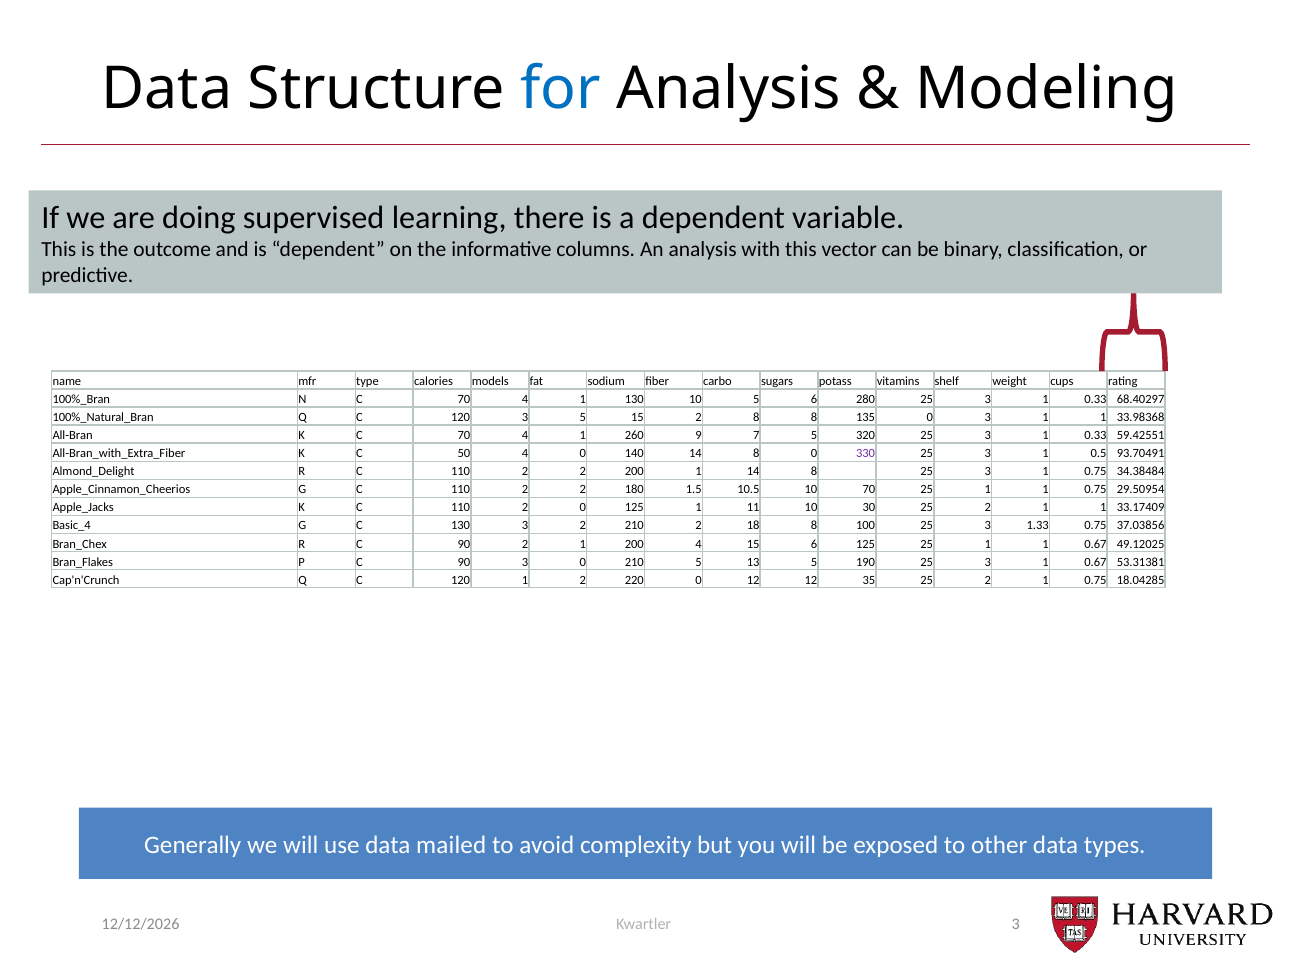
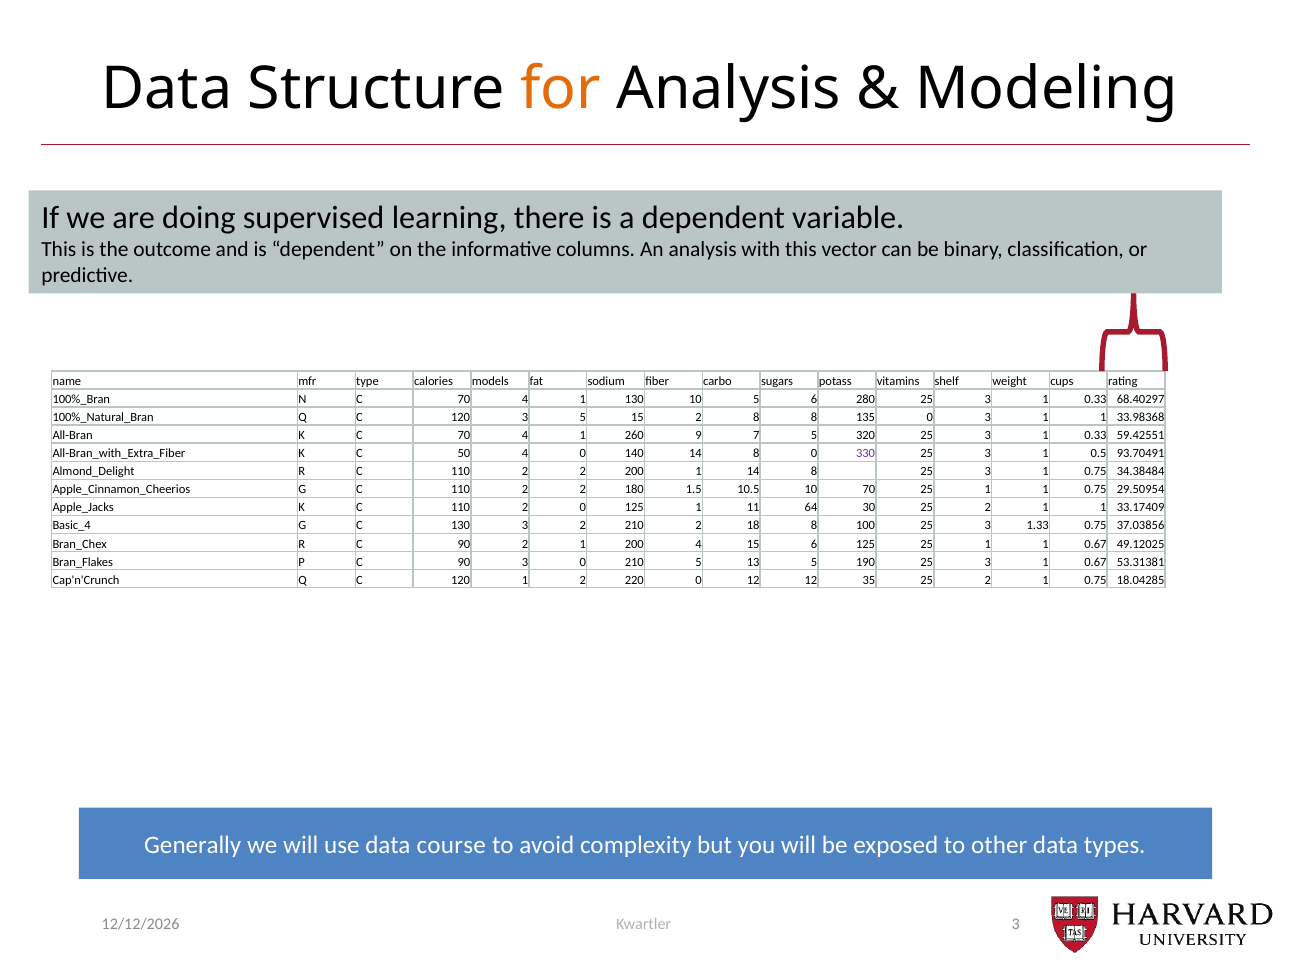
for colour: blue -> orange (561, 89)
11 10: 10 -> 64 (811, 508)
mailed: mailed -> course (451, 845)
